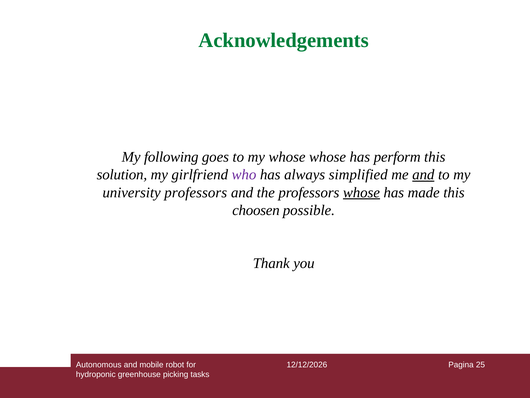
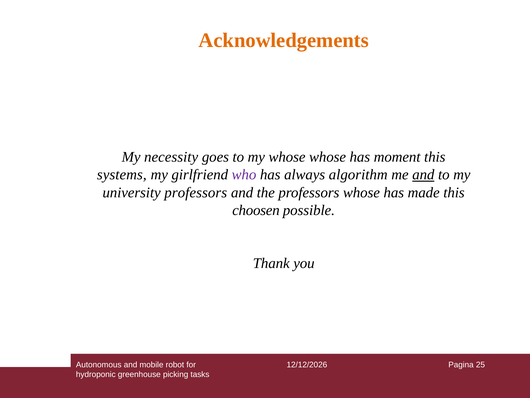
Acknowledgements colour: green -> orange (284, 40)
following: following -> necessity (171, 157)
perform: perform -> moment (397, 157)
solution: solution -> systems (122, 175)
simplified: simplified -> algorithm (358, 175)
whose underline: present -> none (361, 192)
